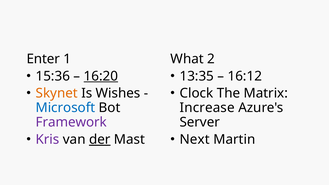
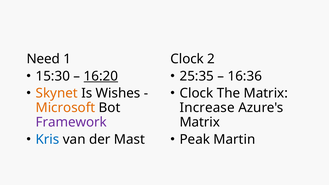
Enter: Enter -> Need (43, 59)
What: What -> Clock (187, 59)
15:36: 15:36 -> 15:30 (53, 76)
13:35: 13:35 -> 25:35 (197, 76)
16:12: 16:12 -> 16:36 (245, 76)
Microsoft colour: blue -> orange (65, 108)
Server: Server -> Matrix (200, 122)
Kris colour: purple -> blue (48, 140)
der underline: present -> none (100, 140)
Next: Next -> Peak (195, 140)
